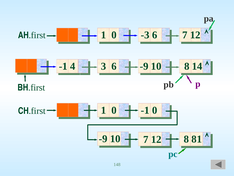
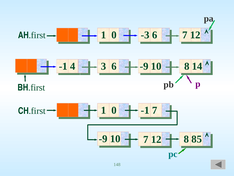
-1 0: 0 -> 7 (155, 110)
81: 81 -> 85 (197, 139)
